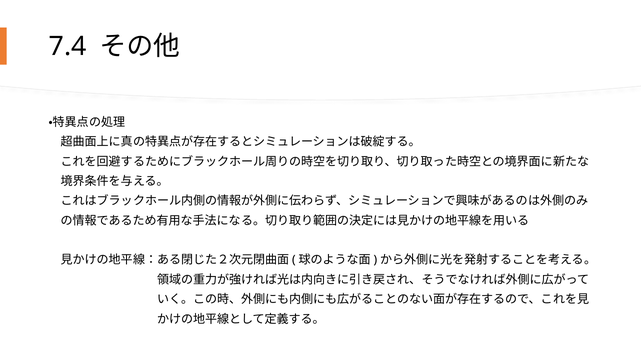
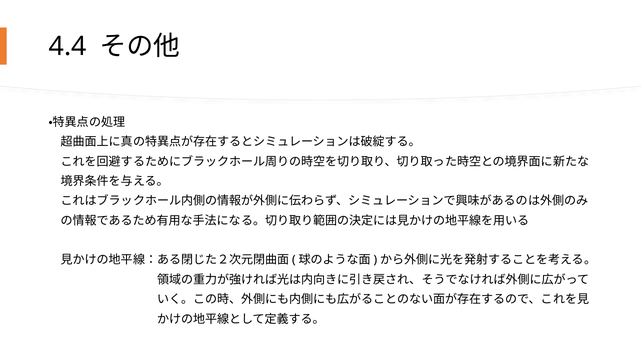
7.4: 7.4 -> 4.4 (68, 47)
